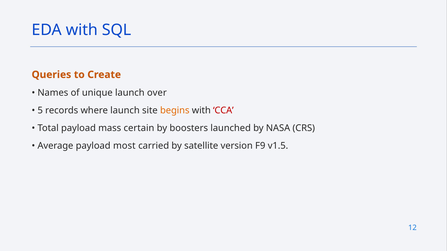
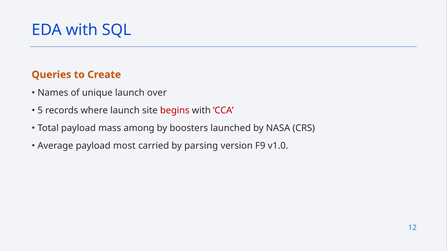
begins colour: orange -> red (175, 111)
certain: certain -> among (139, 128)
satellite: satellite -> parsing (201, 146)
v1.5: v1.5 -> v1.0 (278, 146)
